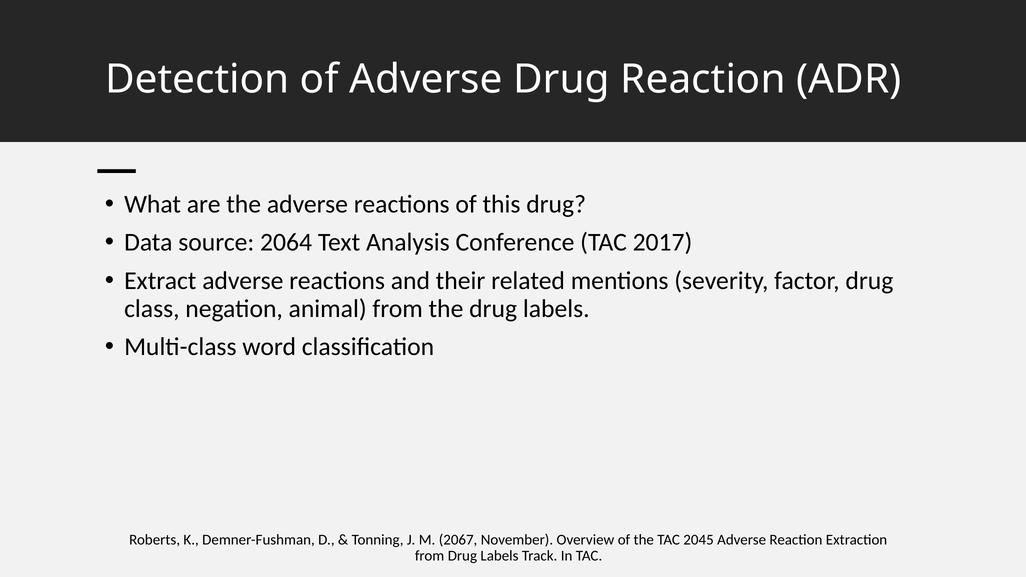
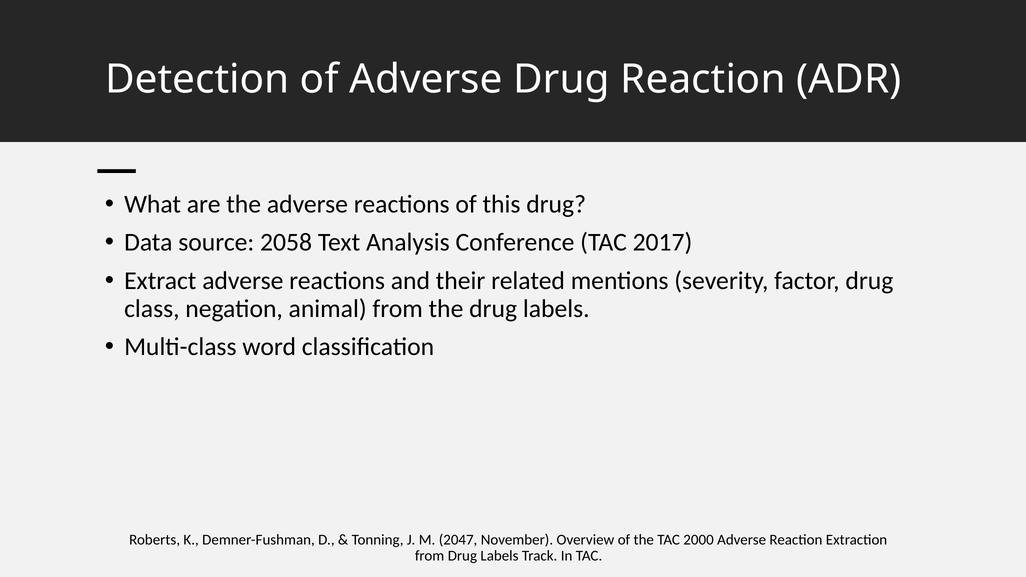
2064: 2064 -> 2058 (286, 243)
2067: 2067 -> 2047 (458, 540)
2045: 2045 -> 2000 (699, 540)
